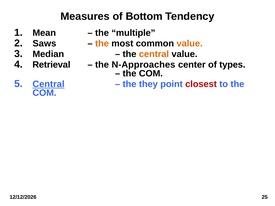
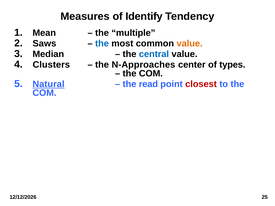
Bottom: Bottom -> Identify (144, 16)
the colour: orange -> blue (102, 44)
central colour: orange -> blue (154, 54)
Retrieval: Retrieval -> Clusters (51, 65)
Central: Central -> Natural (49, 84)
they: they -> read (148, 84)
